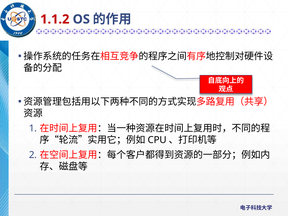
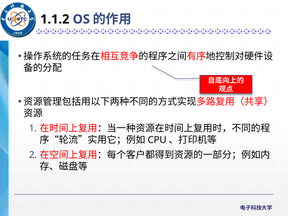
1.1.2 colour: red -> black (55, 19)
